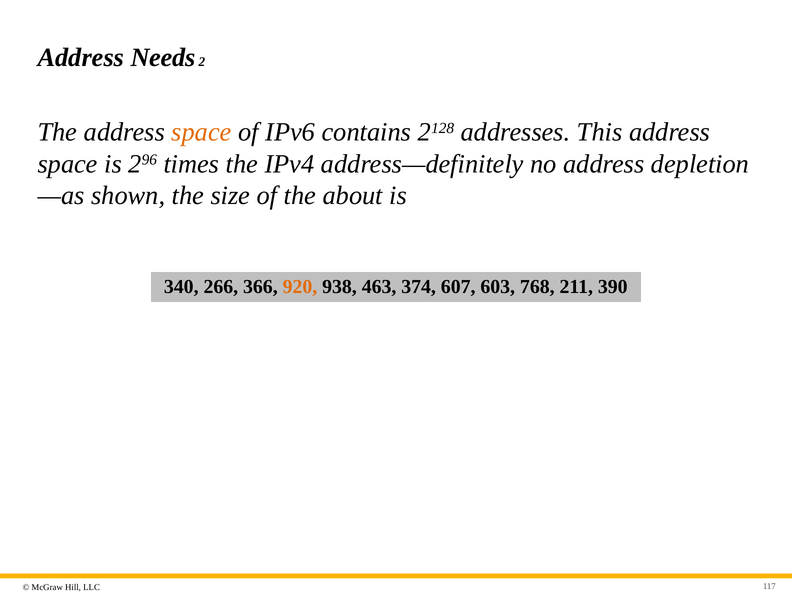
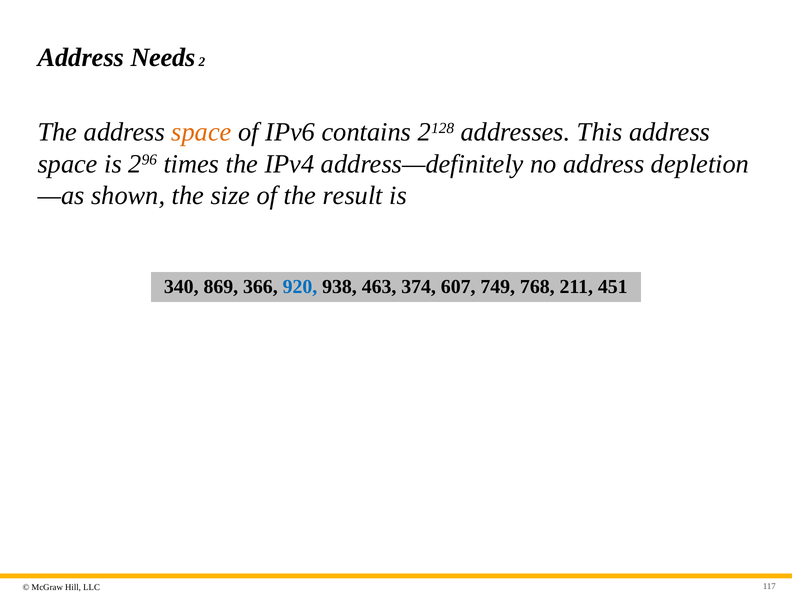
about: about -> result (353, 196)
266: 266 -> 869 (221, 287)
920 colour: orange -> blue (300, 287)
603: 603 -> 749 (498, 287)
390: 390 -> 451 (613, 287)
